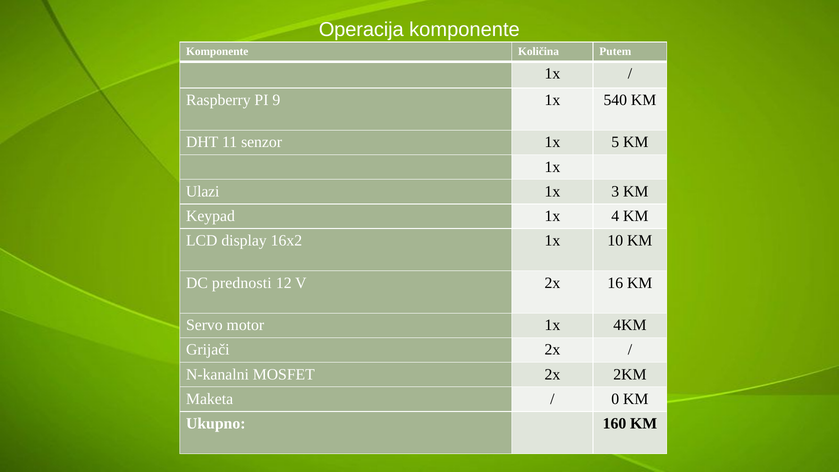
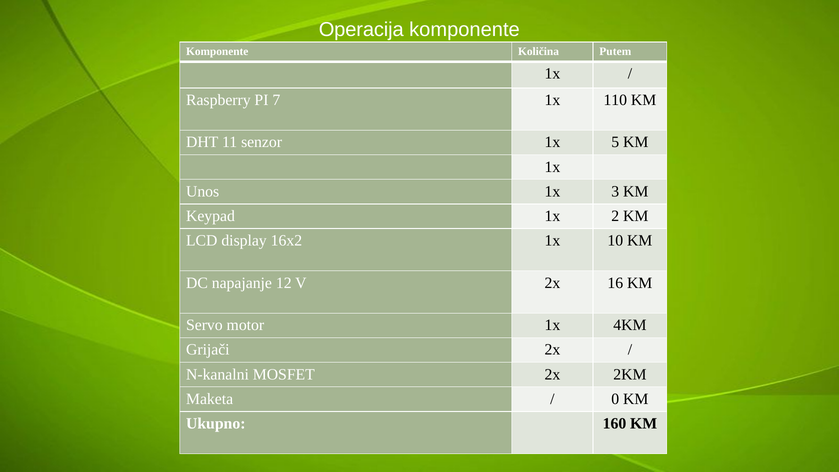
9: 9 -> 7 (276, 100)
540: 540 -> 110 (615, 100)
Ulazi: Ulazi -> Unos (203, 191)
4: 4 -> 2 (615, 216)
prednosti: prednosti -> napajanje (242, 283)
